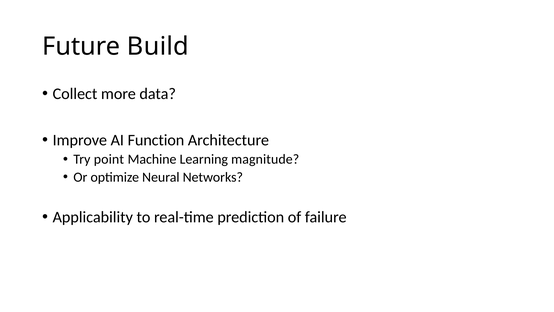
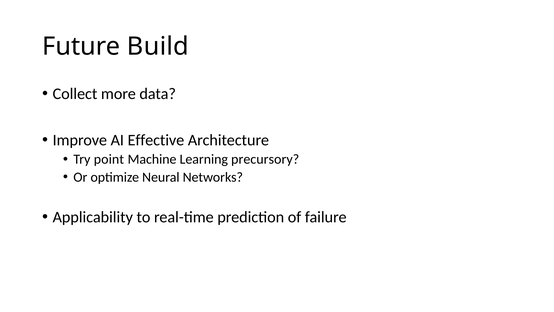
Function: Function -> Effective (156, 140)
magnitude: magnitude -> precursory (265, 159)
